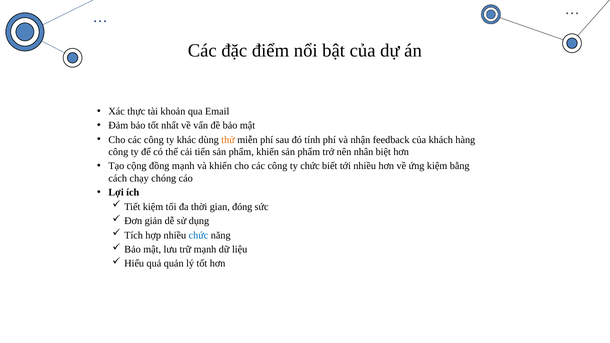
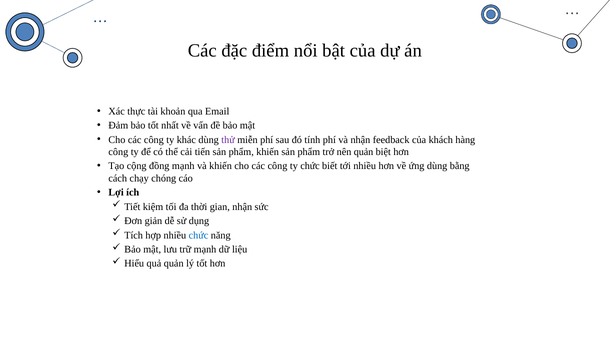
thử colour: orange -> purple (228, 140)
nên nhân: nhân -> quản (364, 152)
ứng kiệm: kiệm -> dùng (437, 166)
gian đóng: đóng -> nhận (242, 207)
